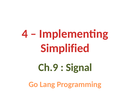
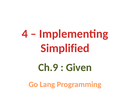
Signal: Signal -> Given (79, 67)
